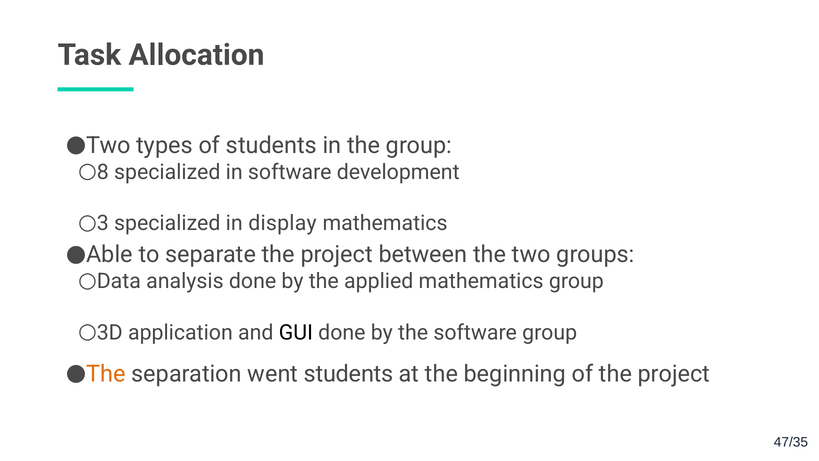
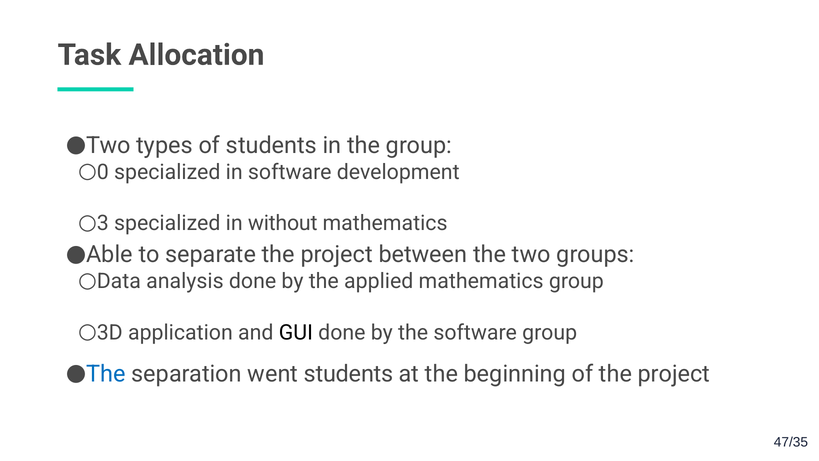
8: 8 -> 0 (103, 172)
display: display -> without (283, 223)
The colour: orange -> blue (106, 374)
